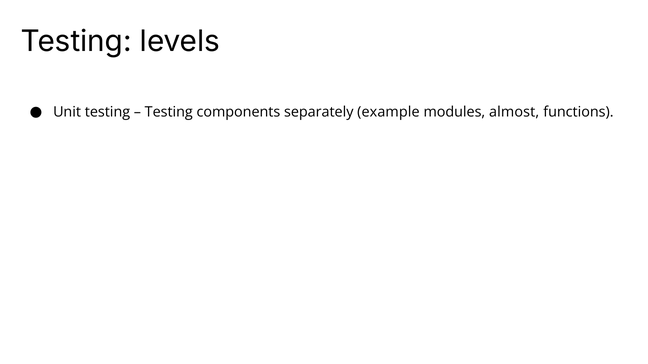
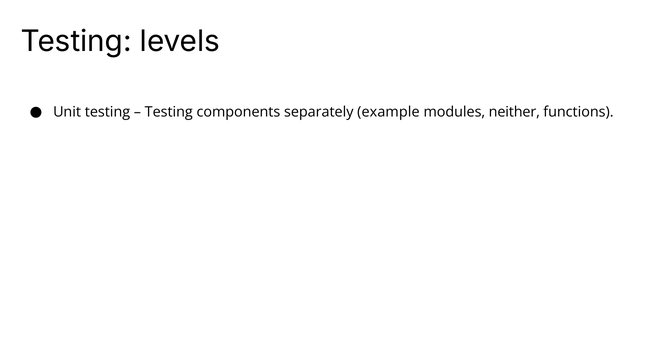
almost: almost -> neither (514, 112)
